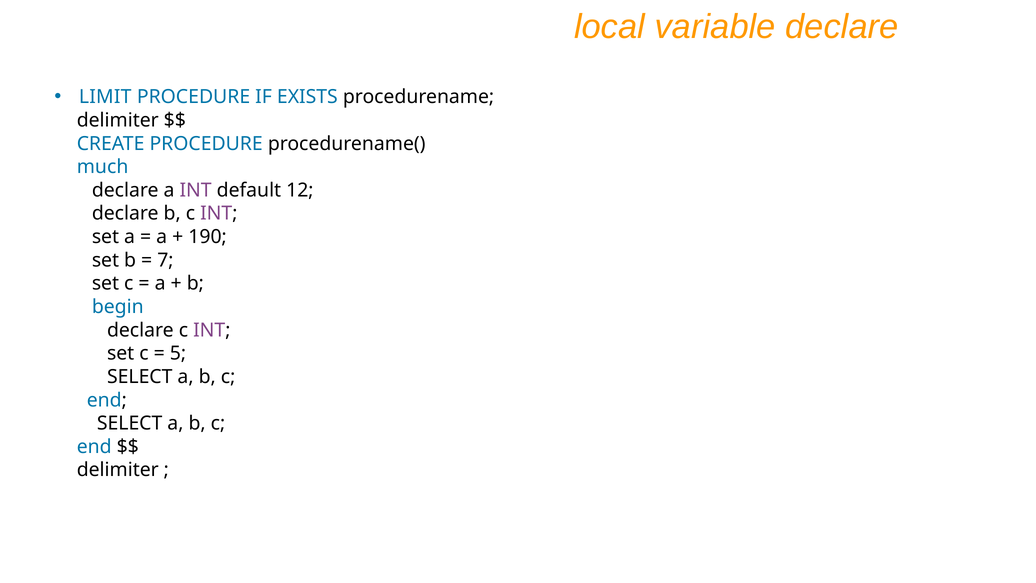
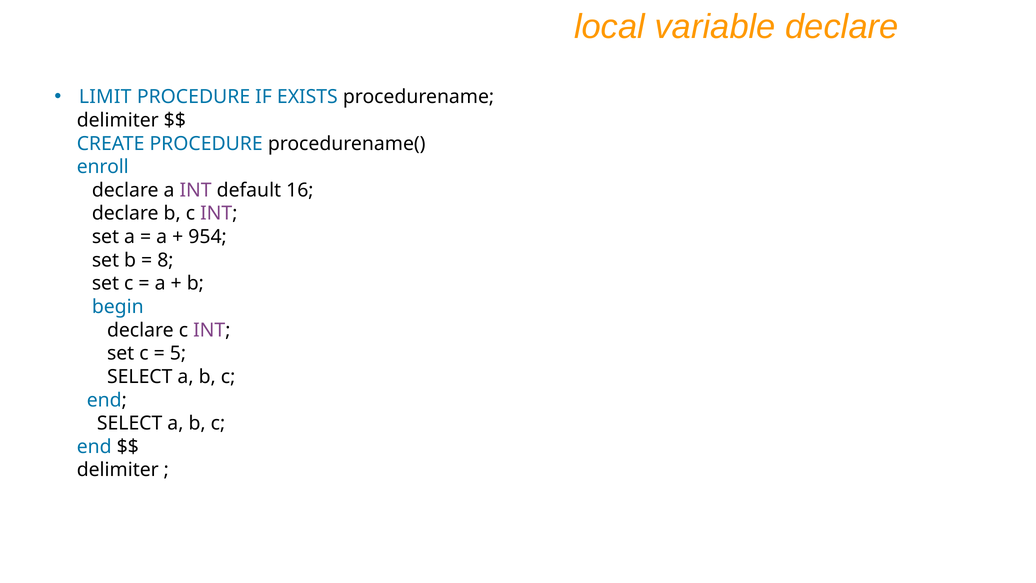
much: much -> enroll (103, 167)
12: 12 -> 16 (300, 190)
190: 190 -> 954 (208, 237)
7: 7 -> 8 (165, 260)
